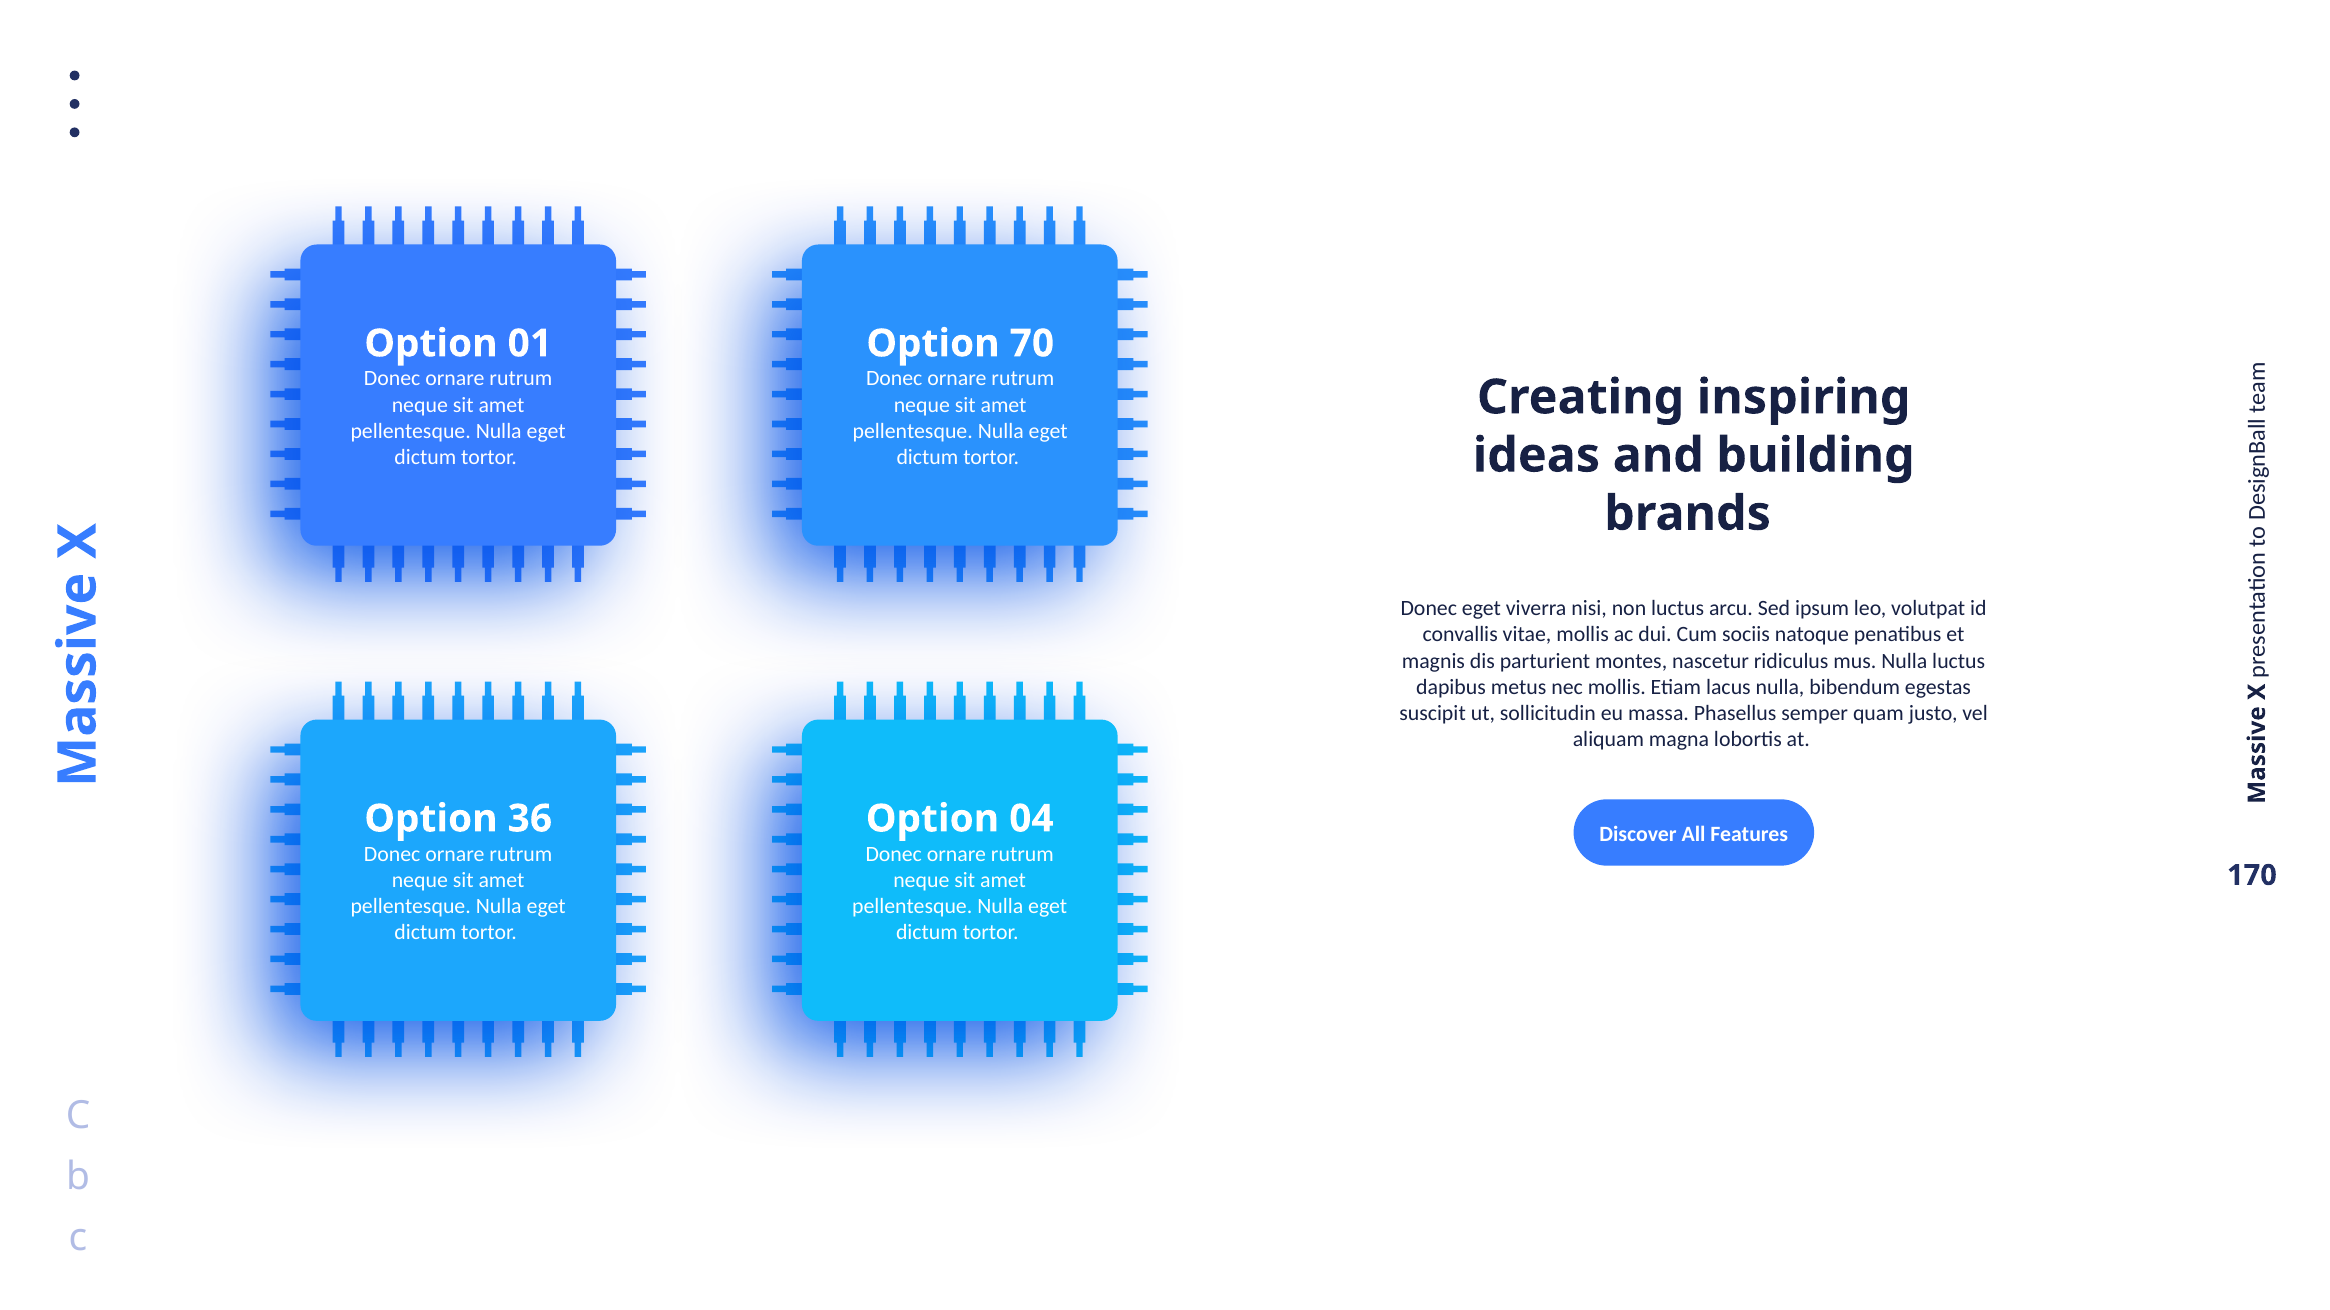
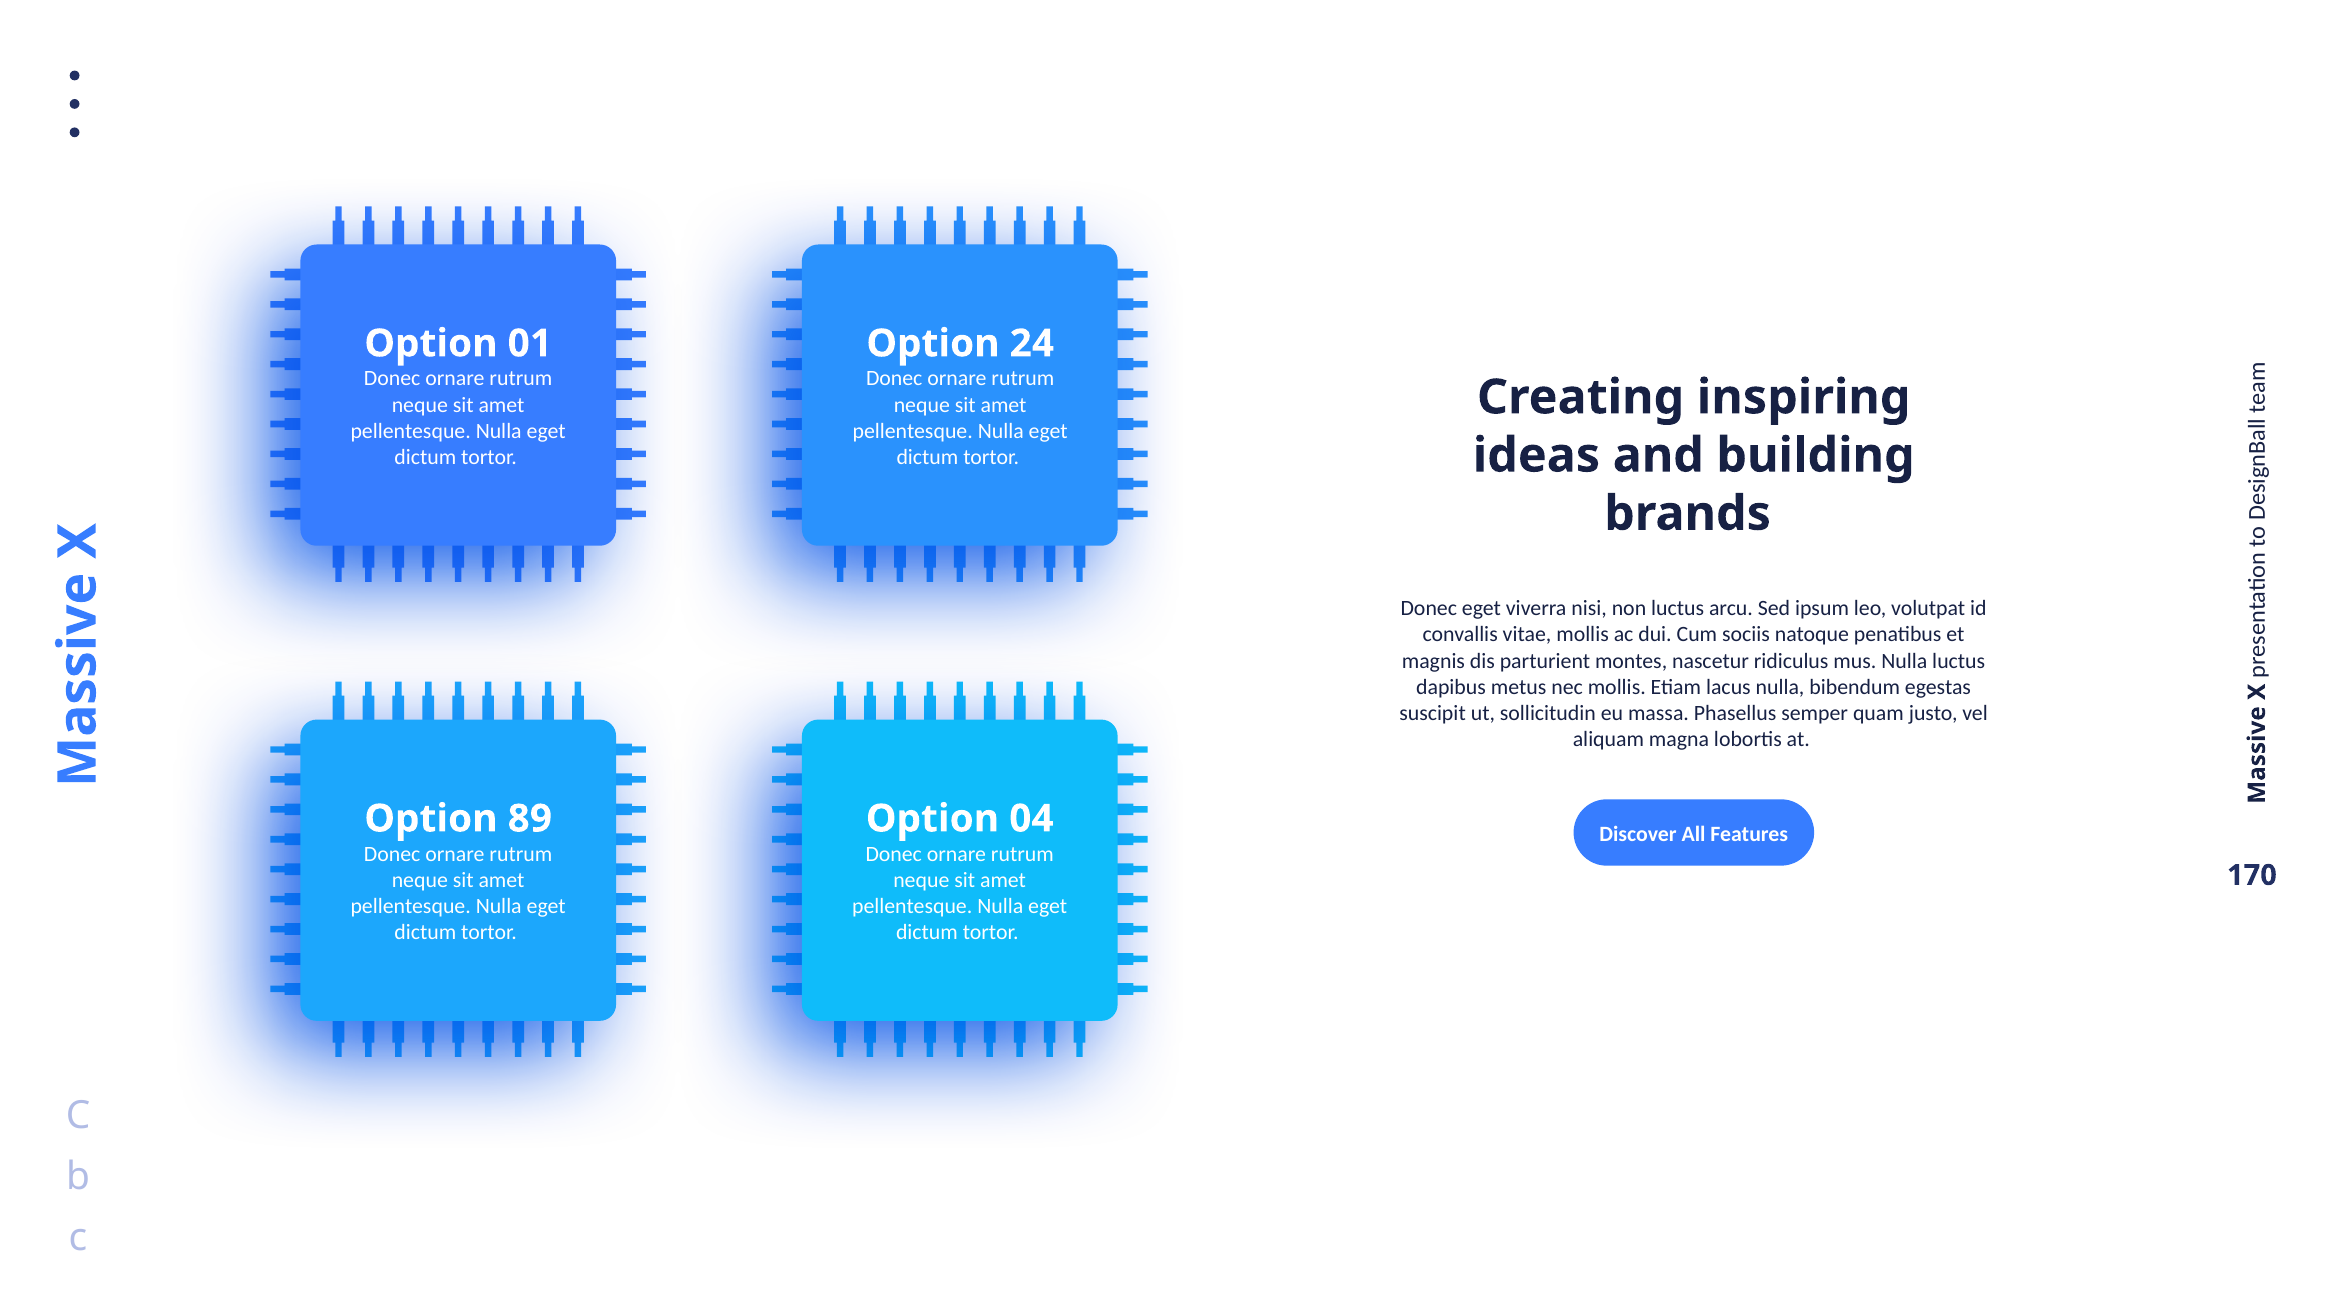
70: 70 -> 24 (1032, 344)
36: 36 -> 89 (530, 819)
